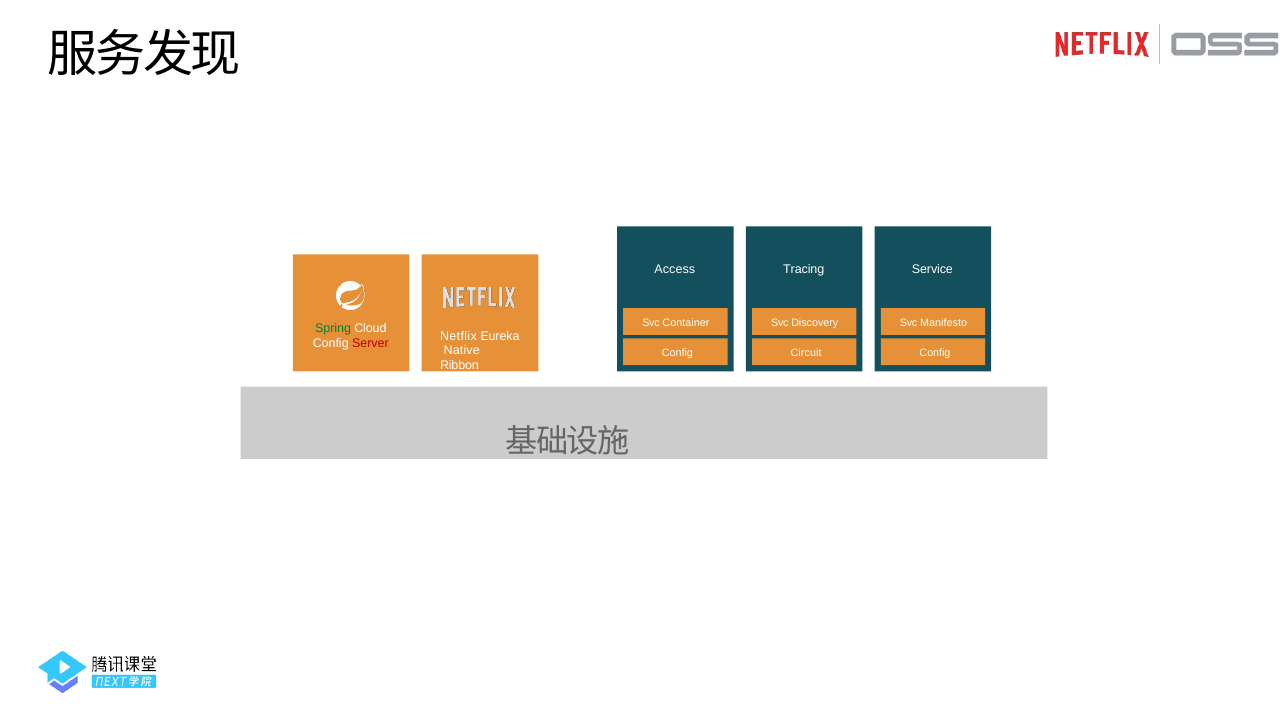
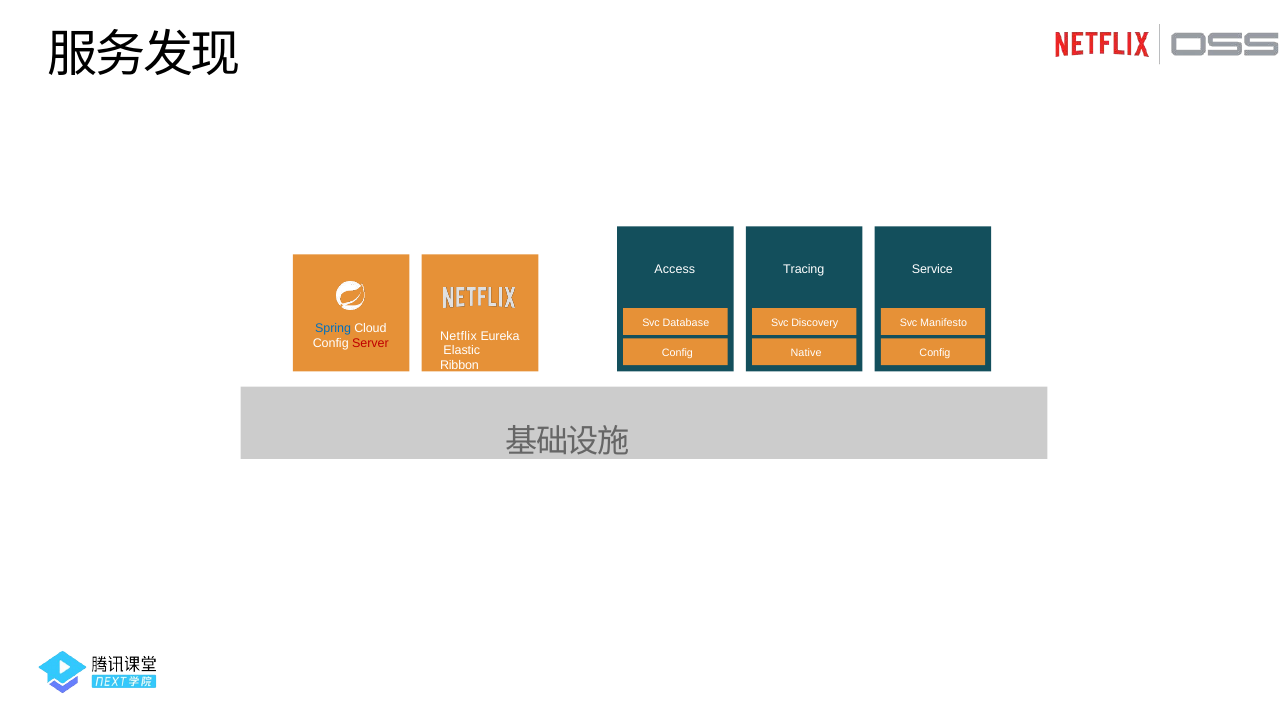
Container: Container -> Database (686, 323)
Spring colour: green -> blue (333, 329)
Native: Native -> Elastic (462, 351)
Circuit: Circuit -> Native (806, 353)
